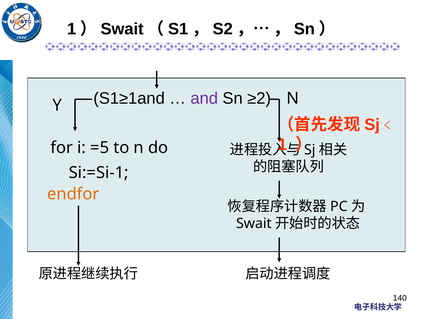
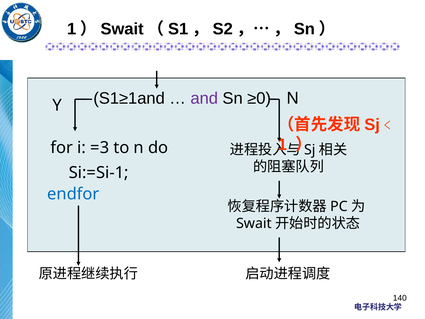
≥2: ≥2 -> ≥0 (259, 98)
=5: =5 -> =3 (100, 148)
endfor colour: orange -> blue (73, 194)
